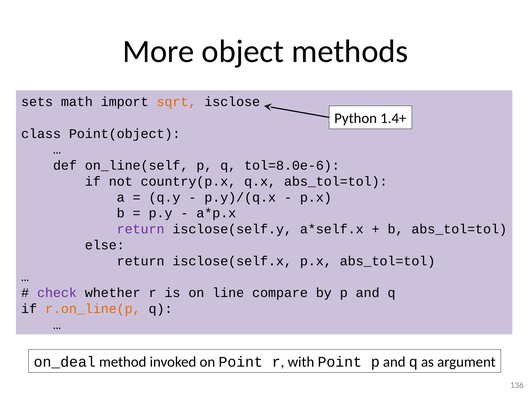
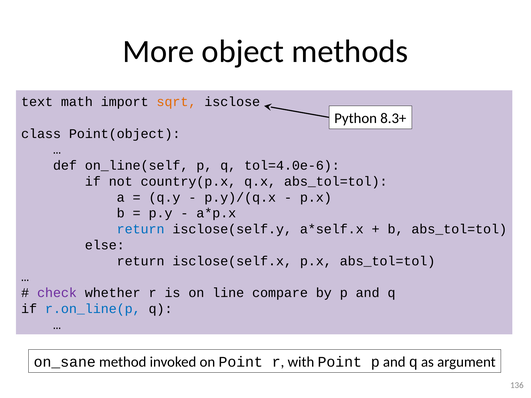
sets: sets -> text (37, 102)
1.4+: 1.4+ -> 8.3+ (393, 118)
tol=8.0e-6: tol=8.0e-6 -> tol=4.0e-6 (292, 166)
return colour: purple -> blue (141, 229)
r.on_line(p colour: orange -> blue (93, 309)
on_deal: on_deal -> on_sane (65, 362)
